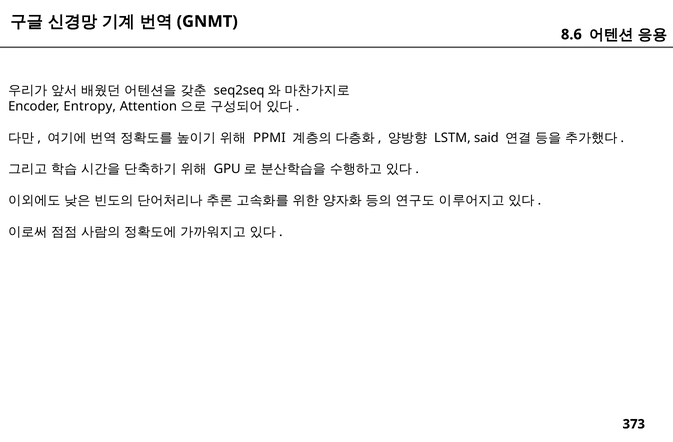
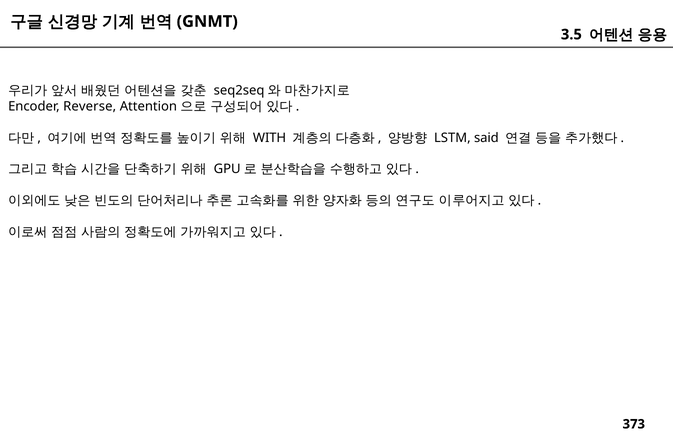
8.6: 8.6 -> 3.5 (571, 34)
Entropy: Entropy -> Reverse (90, 106)
PPMI: PPMI -> WITH (270, 138)
